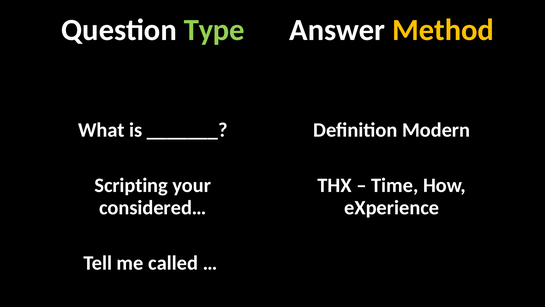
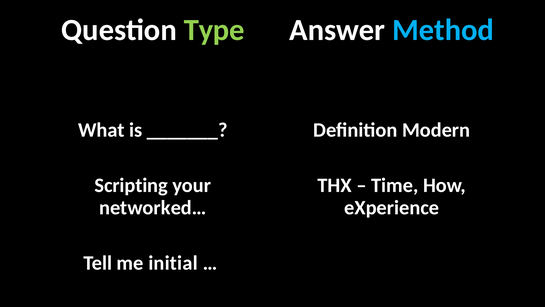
Method colour: yellow -> light blue (443, 30)
considered…: considered… -> networked… (153, 207)
called: called -> initial (173, 263)
